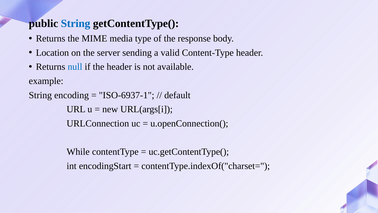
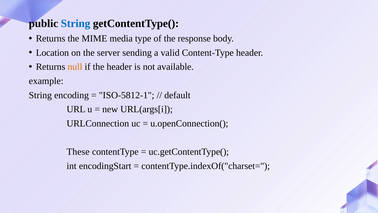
null colour: blue -> orange (75, 67)
ISO-6937-1: ISO-6937-1 -> ISO-5812-1 (127, 95)
While: While -> These (78, 152)
